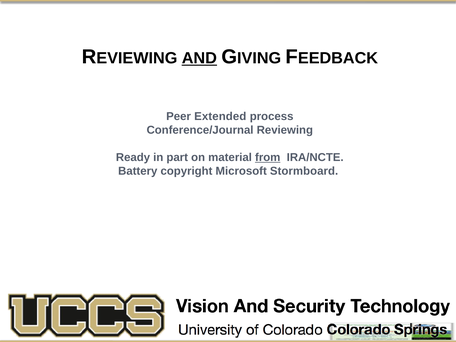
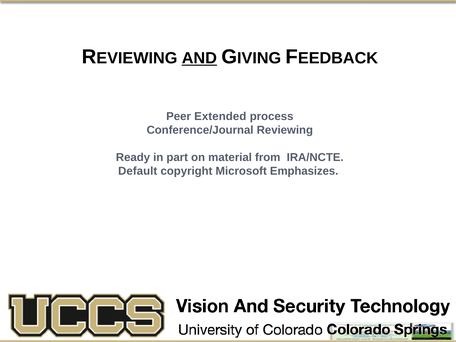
from underline: present -> none (268, 157)
Battery: Battery -> Default (138, 171)
Stormboard: Stormboard -> Emphasizes (304, 171)
